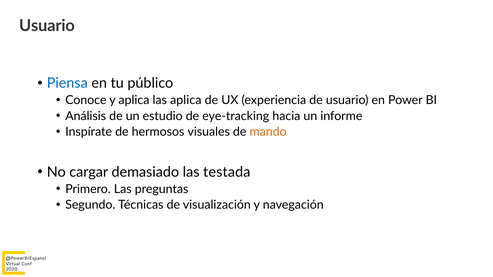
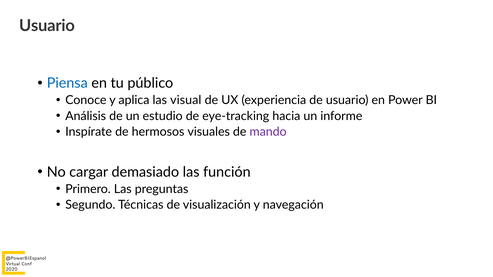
las aplica: aplica -> visual (186, 100)
mando colour: orange -> purple (268, 132)
testada: testada -> función (227, 172)
